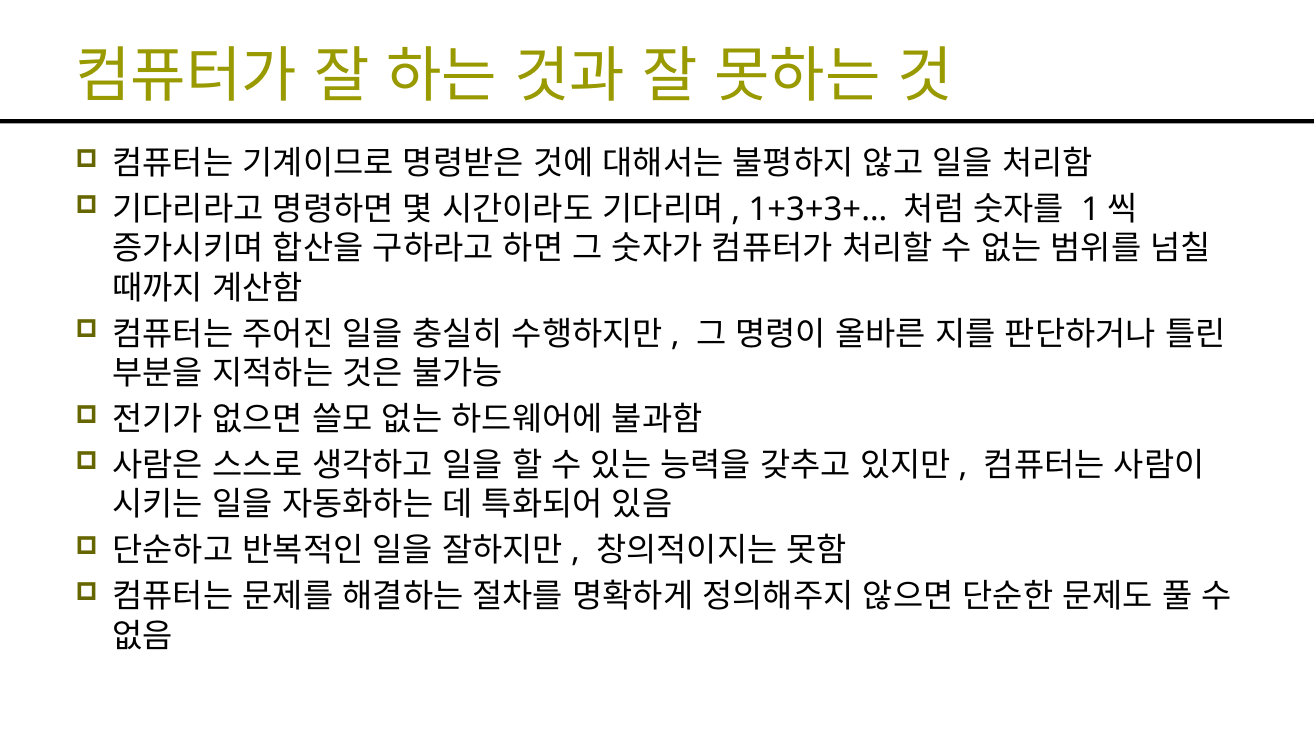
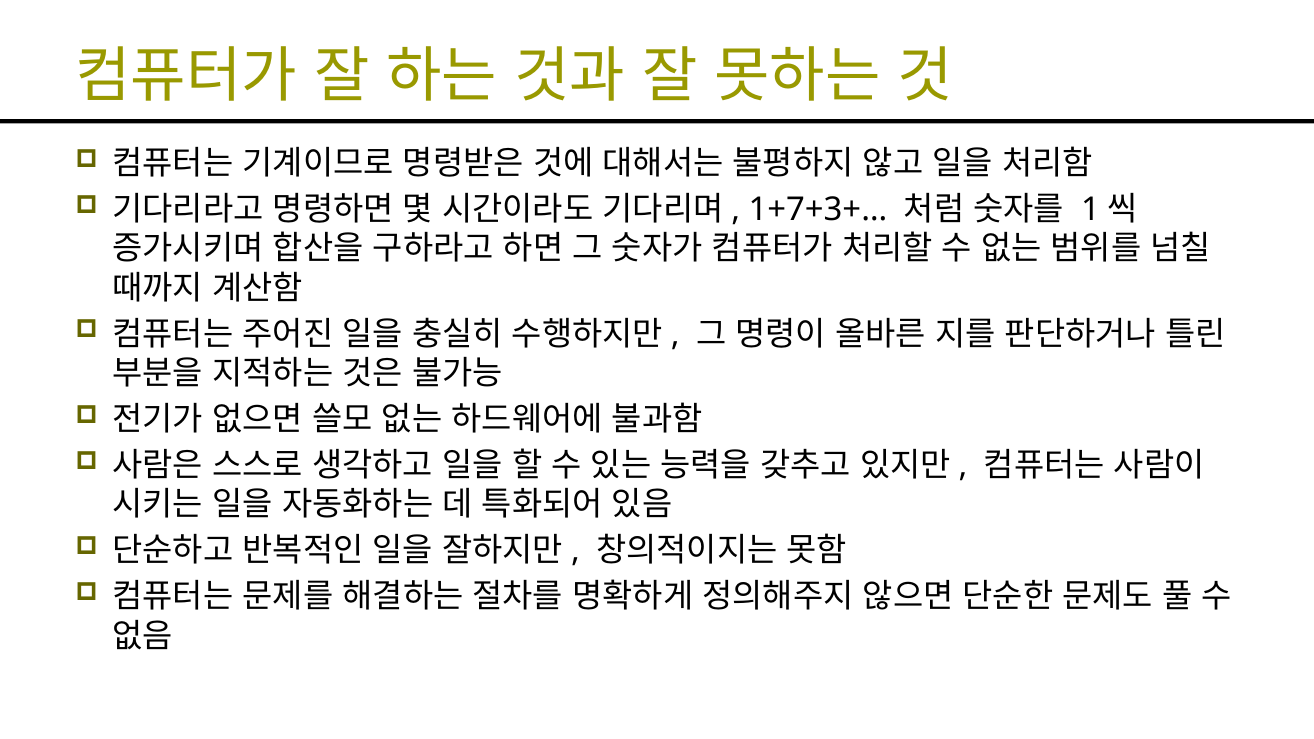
1+3+3+…: 1+3+3+… -> 1+7+3+… (818, 210)
